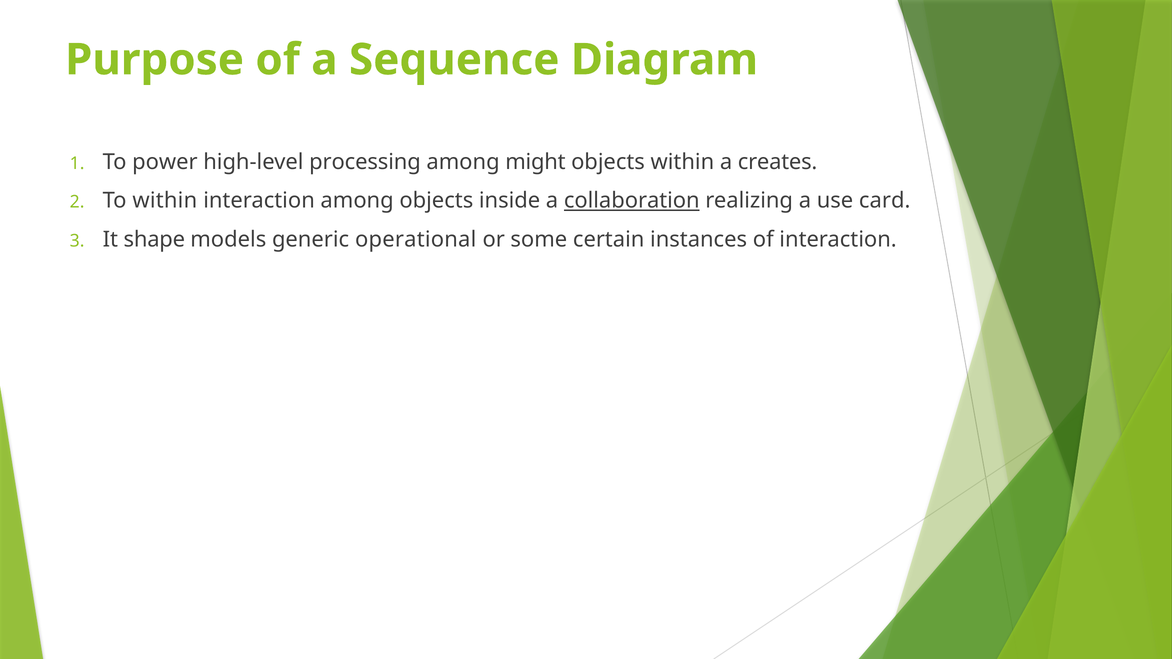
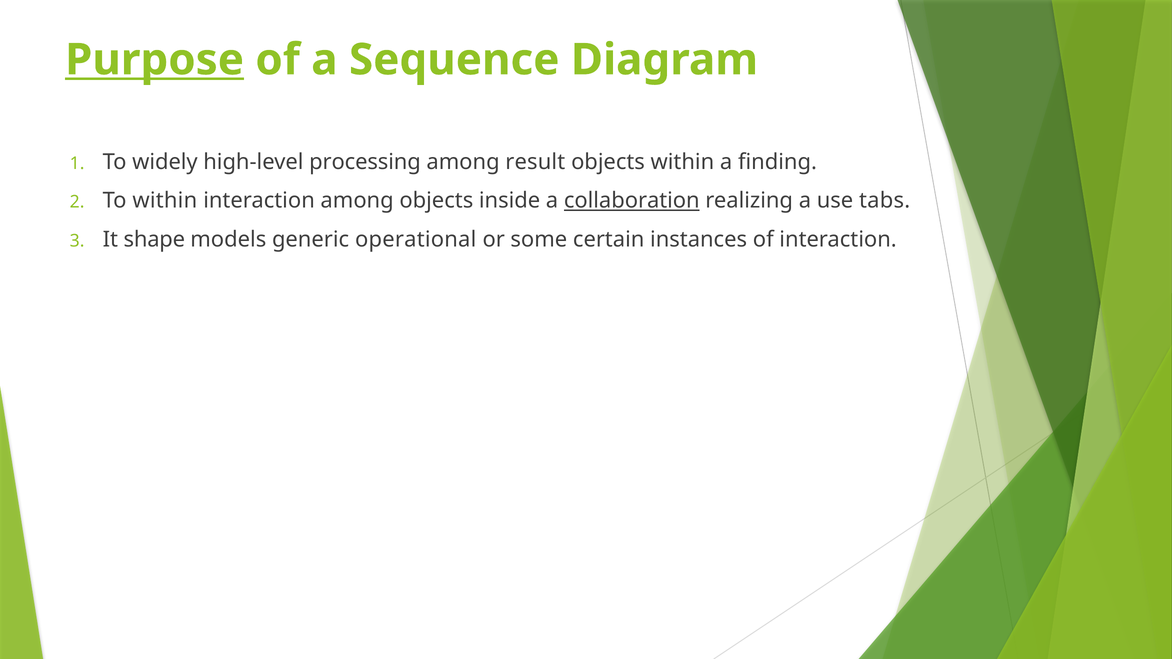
Purpose underline: none -> present (154, 60)
power: power -> widely (165, 162)
might: might -> result (535, 162)
creates: creates -> finding (777, 162)
card: card -> tabs (885, 201)
